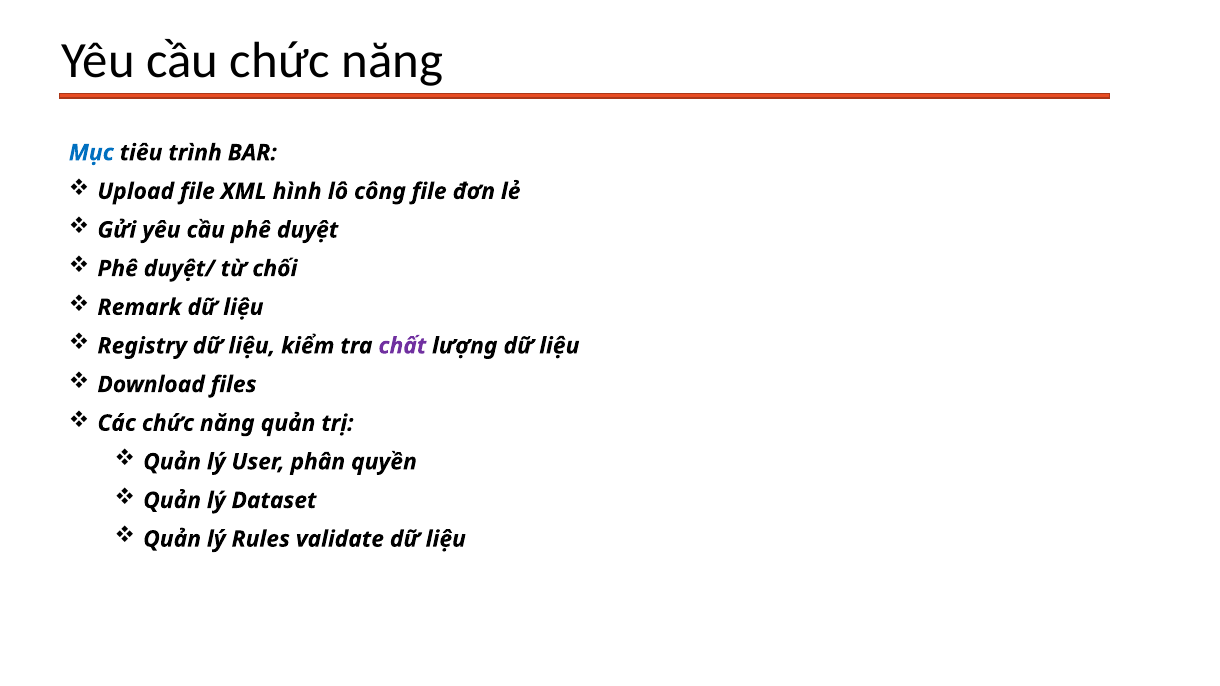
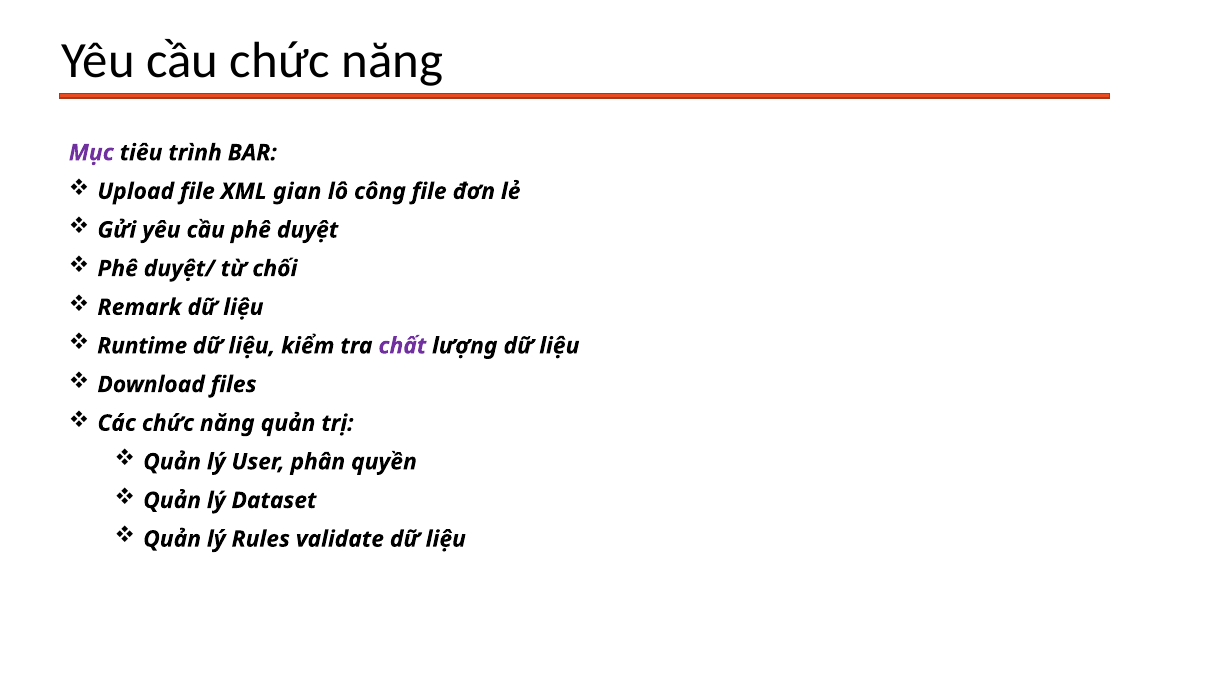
Mục colour: blue -> purple (91, 153)
hình: hình -> gian (297, 191)
Registry: Registry -> Runtime (142, 346)
